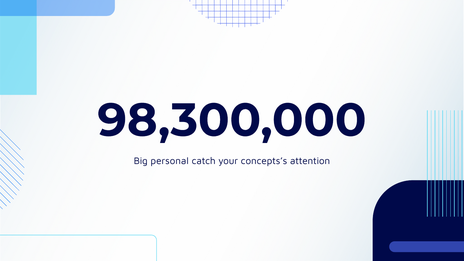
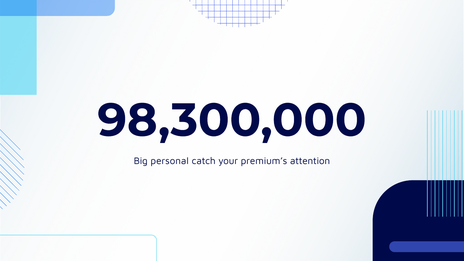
concepts’s: concepts’s -> premium’s (264, 161)
